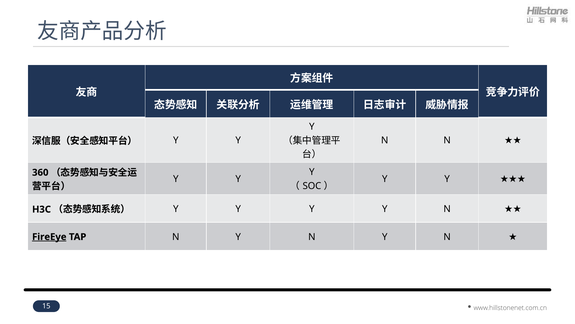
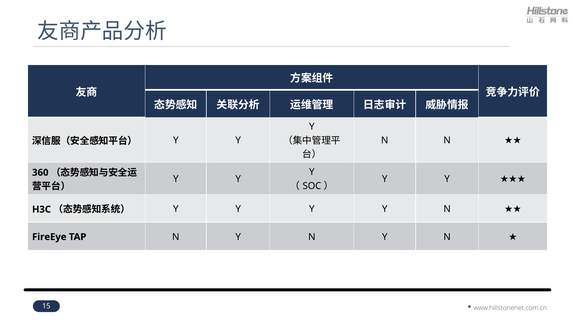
FireEye underline: present -> none (49, 236)
